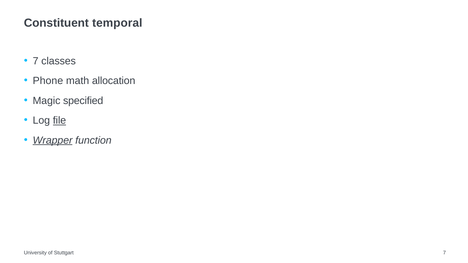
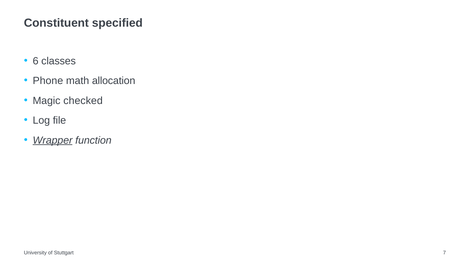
temporal: temporal -> specified (117, 23)
7: 7 -> 6 (36, 61)
specified: specified -> checked (83, 101)
file underline: present -> none (59, 121)
